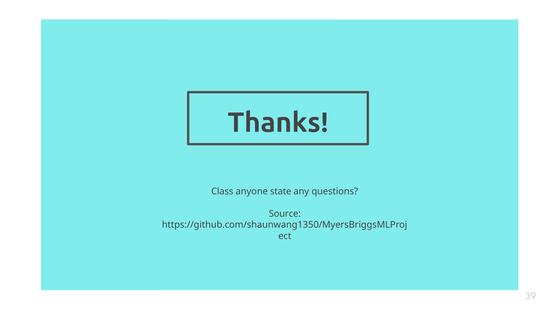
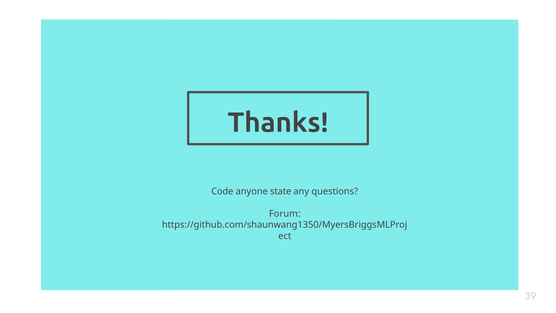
Class: Class -> Code (222, 191)
Source: Source -> Forum (285, 214)
